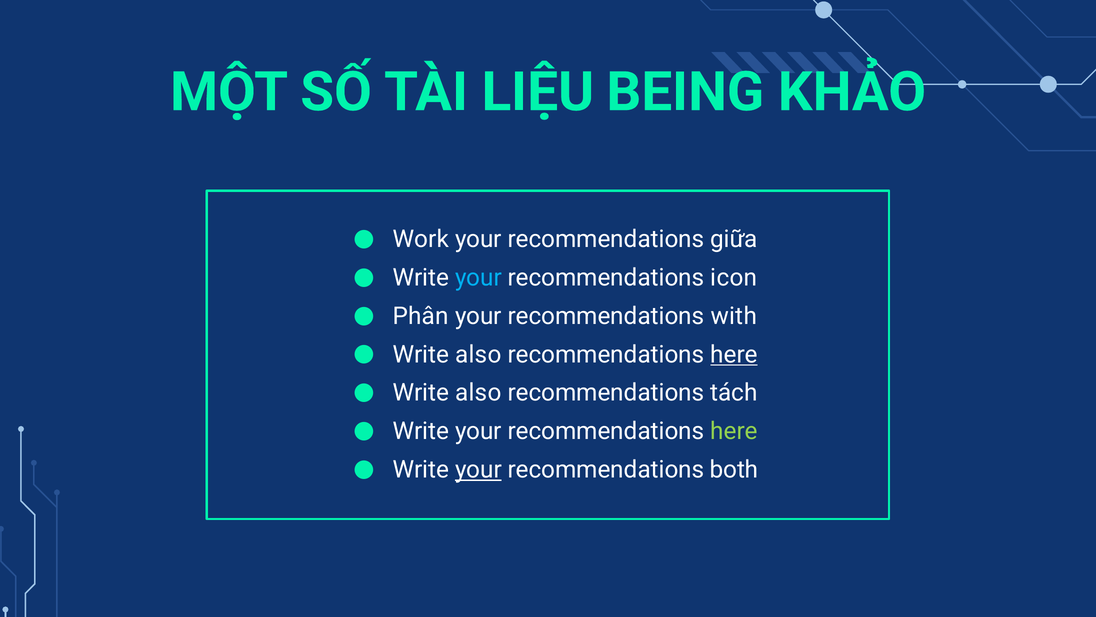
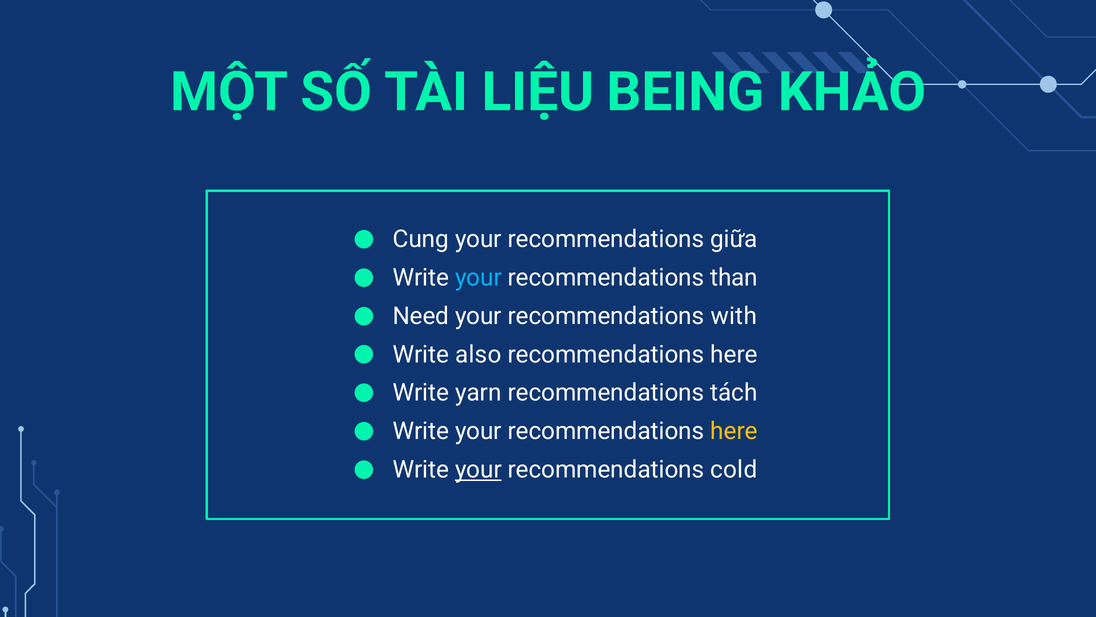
Work: Work -> Cung (421, 239)
icon: icon -> than (734, 278)
Phân: Phân -> Need (421, 316)
here underline: present -> none (734, 354)
also: also -> yarn (478, 393)
here colour: light green -> yellow (734, 431)
both: both -> cold (734, 469)
